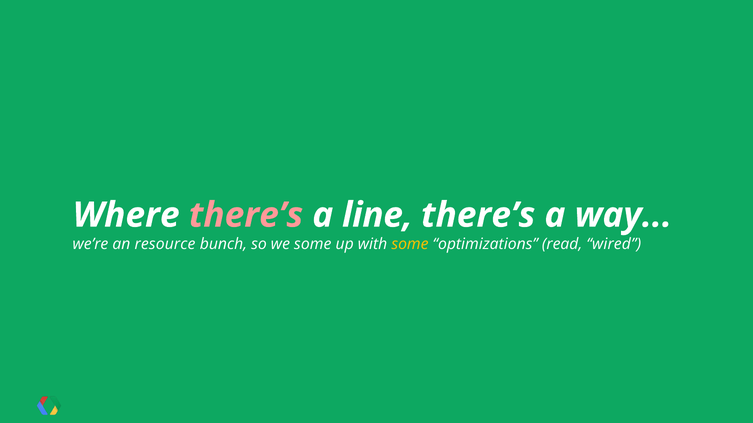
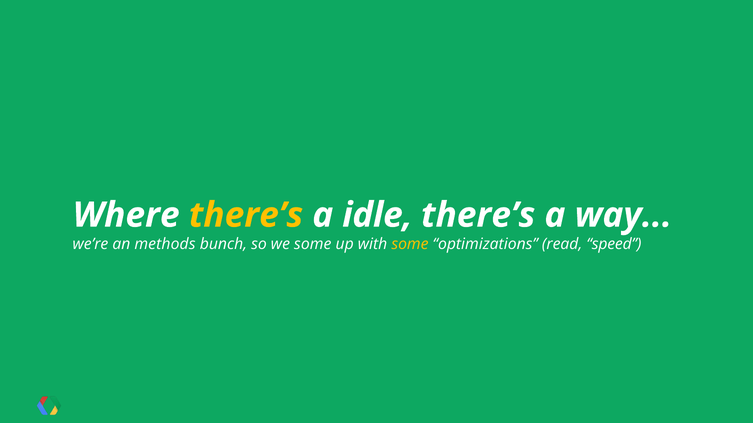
there’s colour: pink -> yellow (246, 215)
line: line -> idle (377, 215)
resource: resource -> methods (165, 245)
wired: wired -> speed (614, 245)
